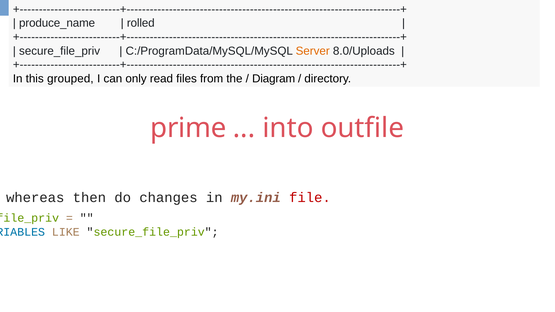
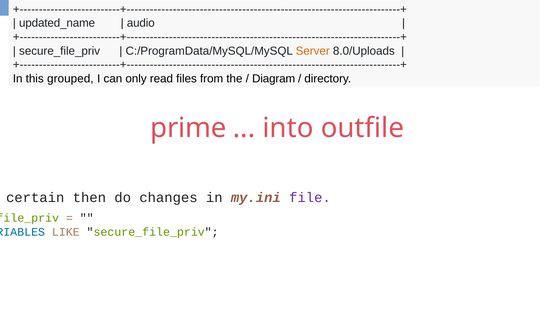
produce_name: produce_name -> updated_name (57, 23)
rolled: rolled -> audio (141, 23)
whereas: whereas -> certain (35, 198)
file colour: red -> purple (310, 198)
